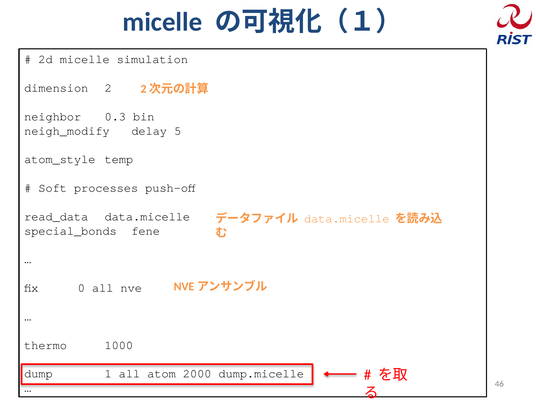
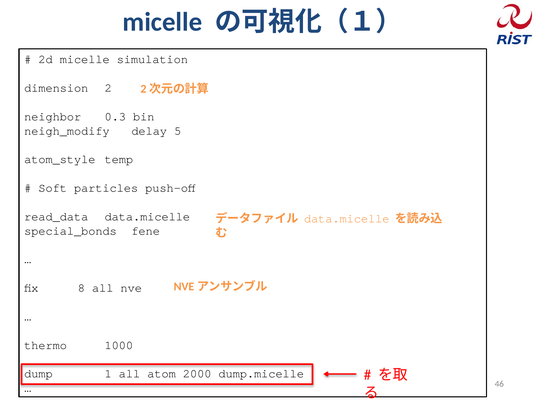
processes: processes -> particles (106, 188)
0: 0 -> 8 (81, 288)
